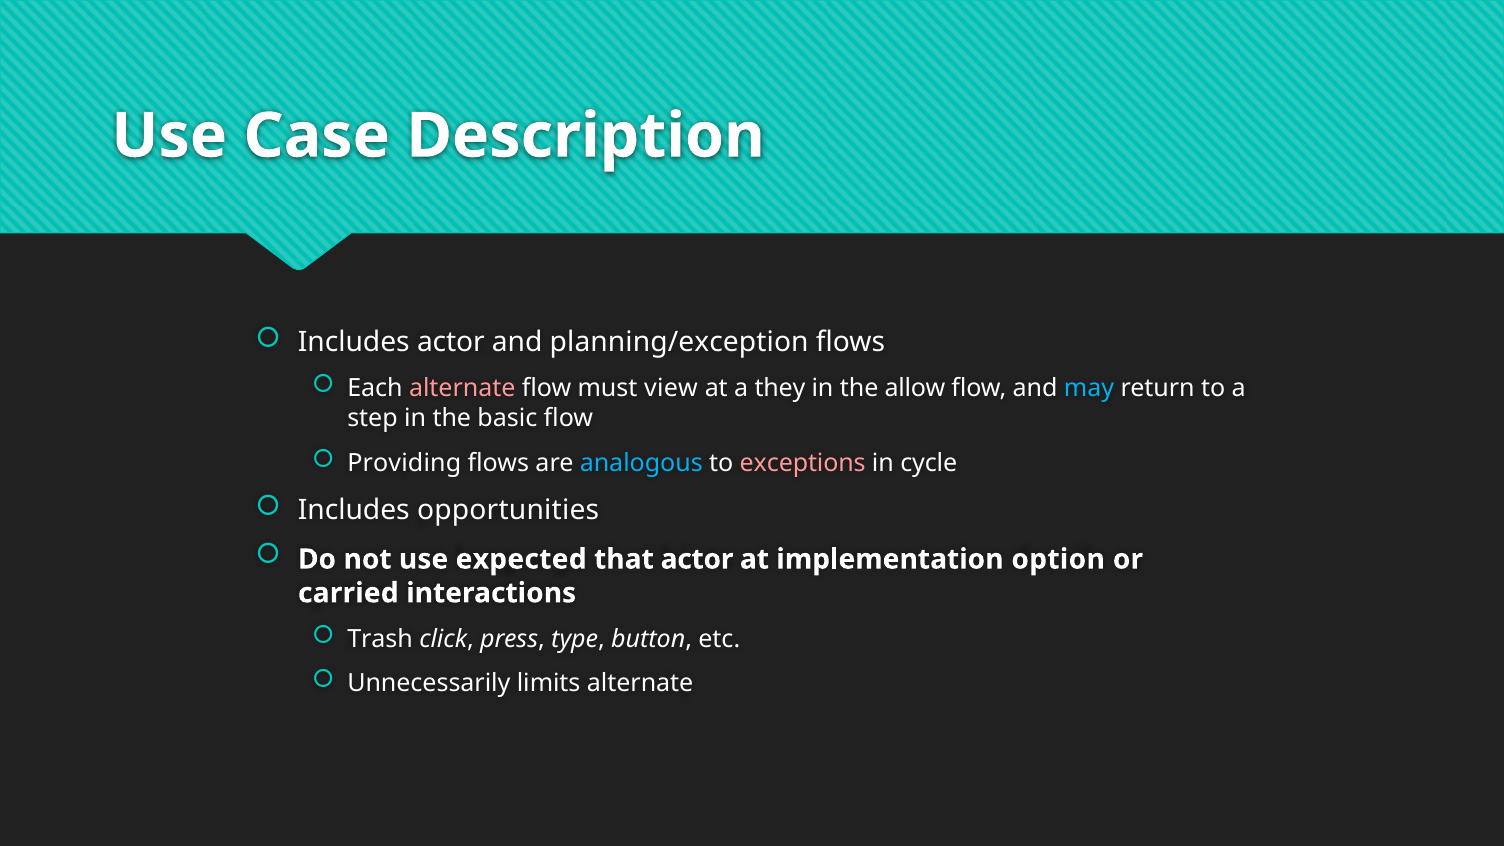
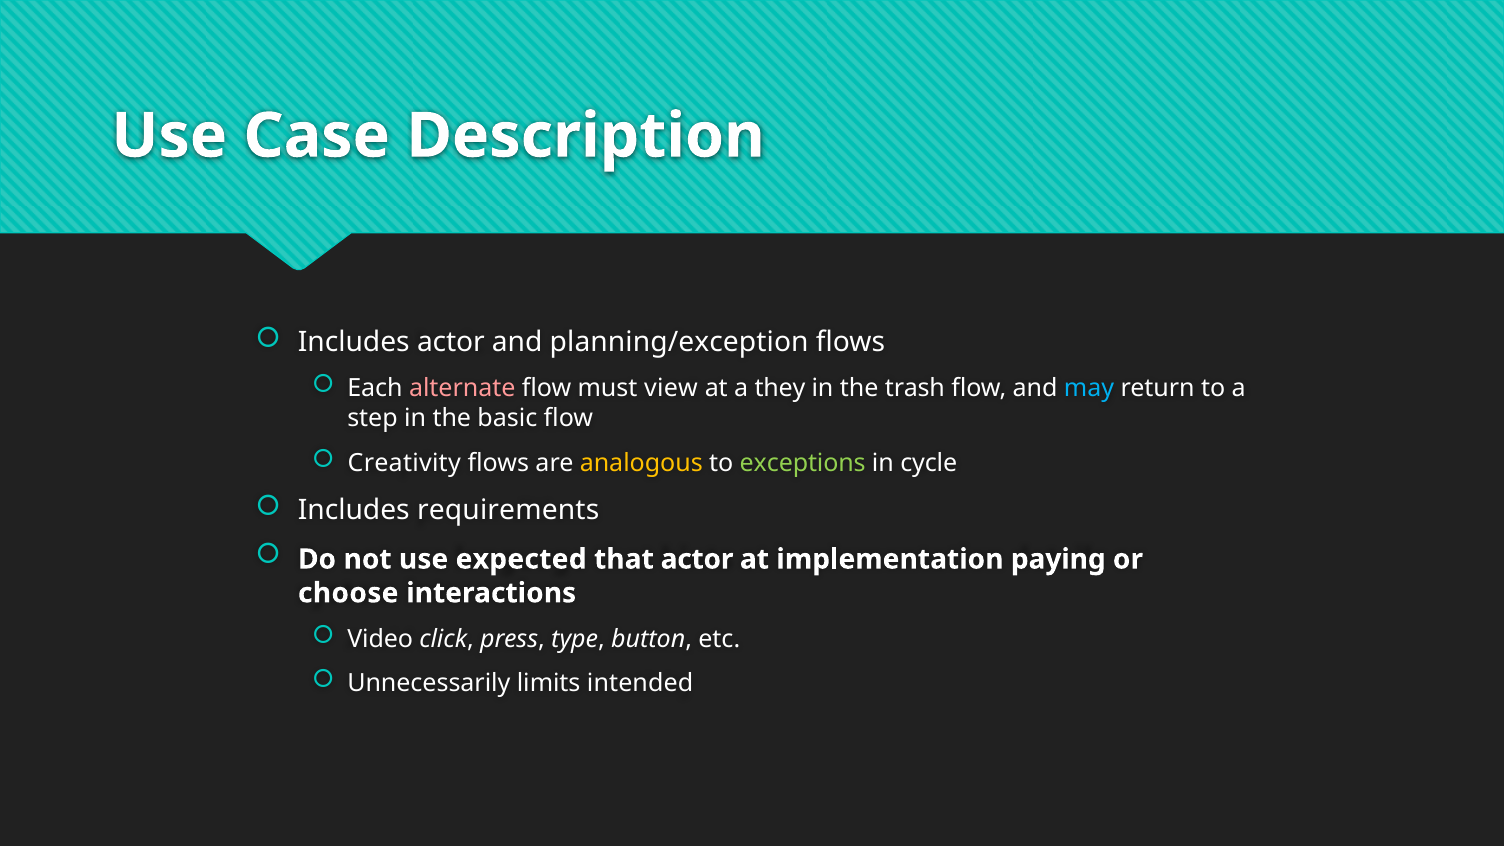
allow: allow -> trash (915, 389)
Providing: Providing -> Creativity (404, 463)
analogous colour: light blue -> yellow (641, 463)
exceptions colour: pink -> light green (803, 463)
opportunities: opportunities -> requirements (508, 510)
option: option -> paying (1058, 559)
carried: carried -> choose (348, 593)
Trash: Trash -> Video (380, 639)
limits alternate: alternate -> intended (640, 684)
